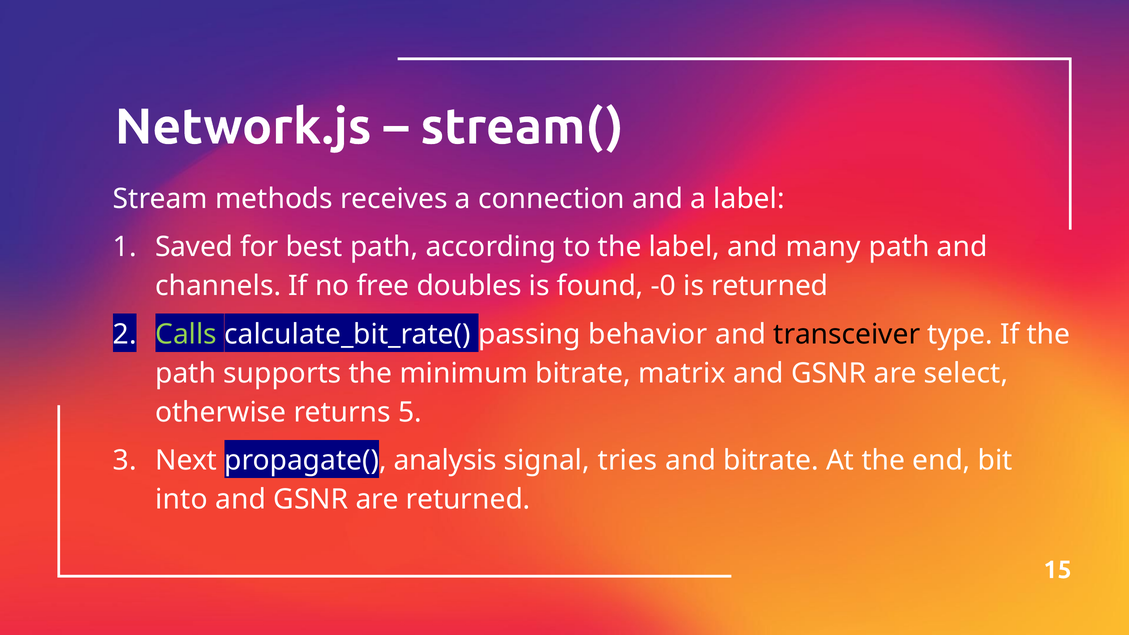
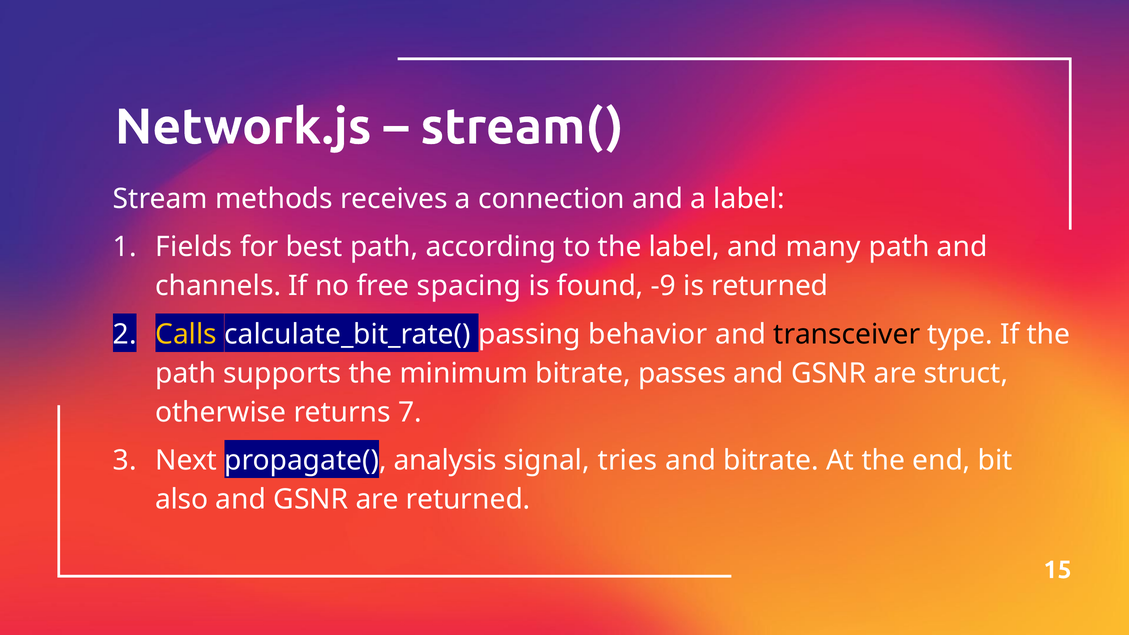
Saved: Saved -> Fields (194, 247)
doubles: doubles -> spacing (469, 286)
-0: -0 -> -9 (663, 286)
Calls colour: light green -> yellow (186, 334)
matrix: matrix -> passes (682, 373)
select: select -> struct (966, 373)
5: 5 -> 7 (410, 412)
into: into -> also (182, 500)
